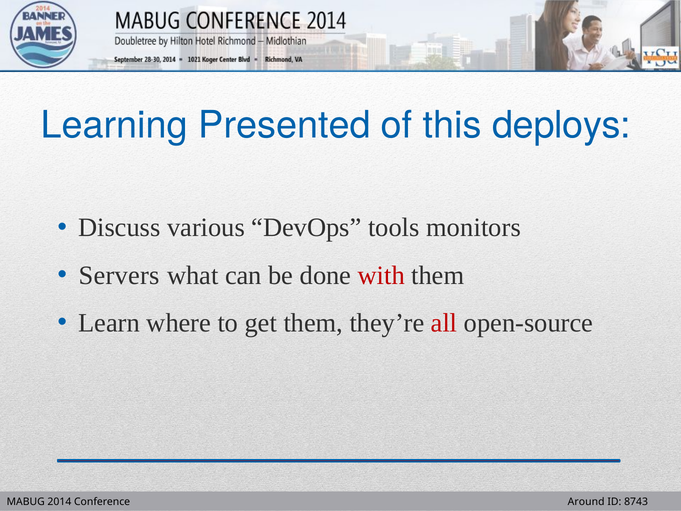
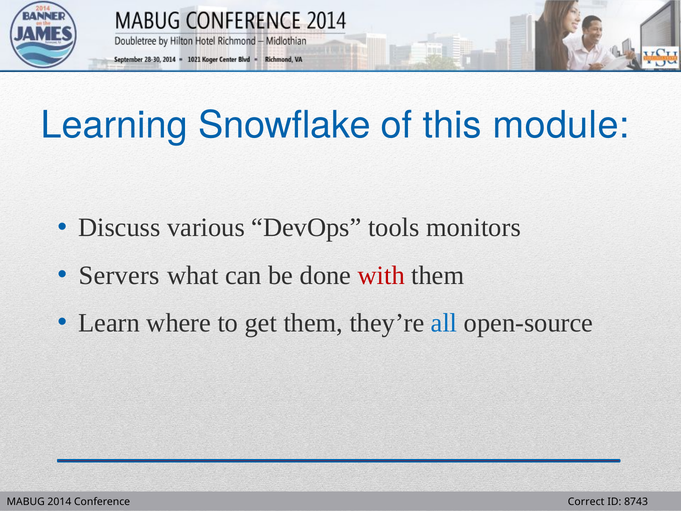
Presented: Presented -> Snowflake (285, 125)
deploys: deploys -> module (561, 125)
all colour: red -> blue (444, 323)
Around: Around -> Correct (586, 502)
